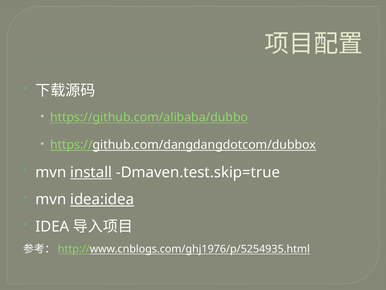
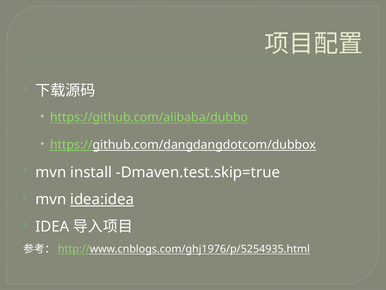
install underline: present -> none (91, 172)
